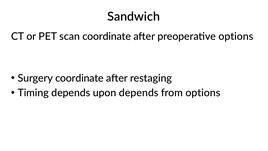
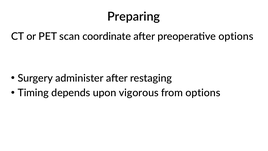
Sandwich: Sandwich -> Preparing (134, 17)
Surgery coordinate: coordinate -> administer (79, 78)
upon depends: depends -> vigorous (139, 93)
